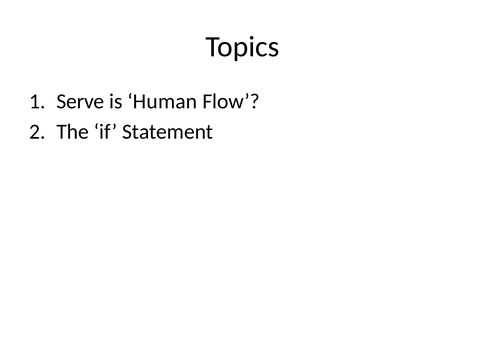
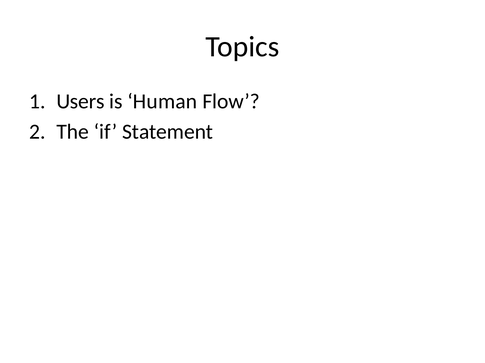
Serve: Serve -> Users (80, 102)
